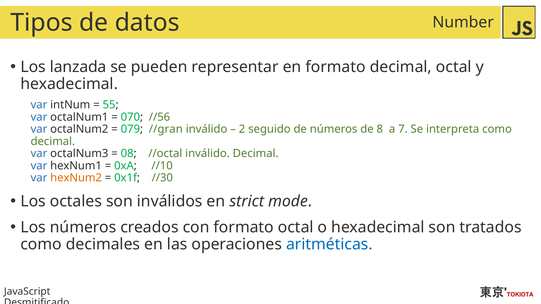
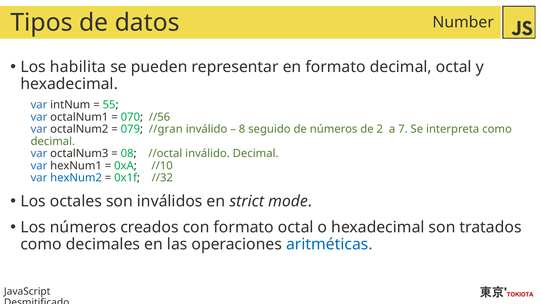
lanzada: lanzada -> habilita (78, 67)
2: 2 -> 8 (242, 129)
8: 8 -> 2 (380, 129)
hexNum2 colour: orange -> blue (76, 178)
//30: //30 -> //32 (162, 178)
